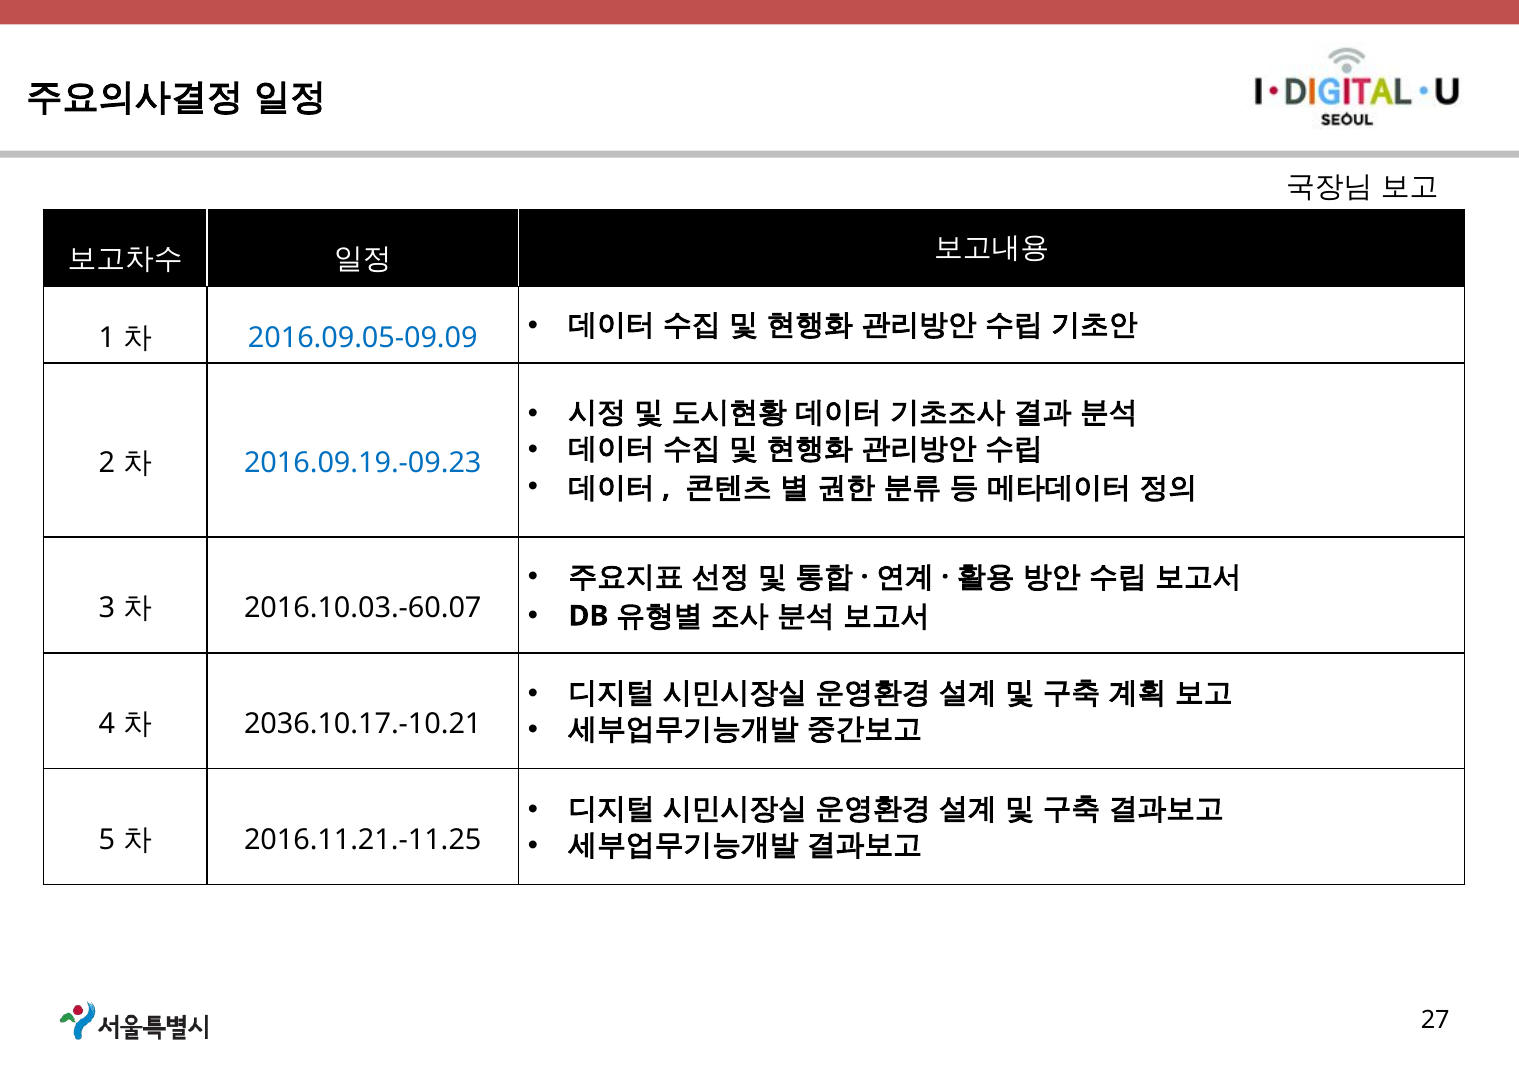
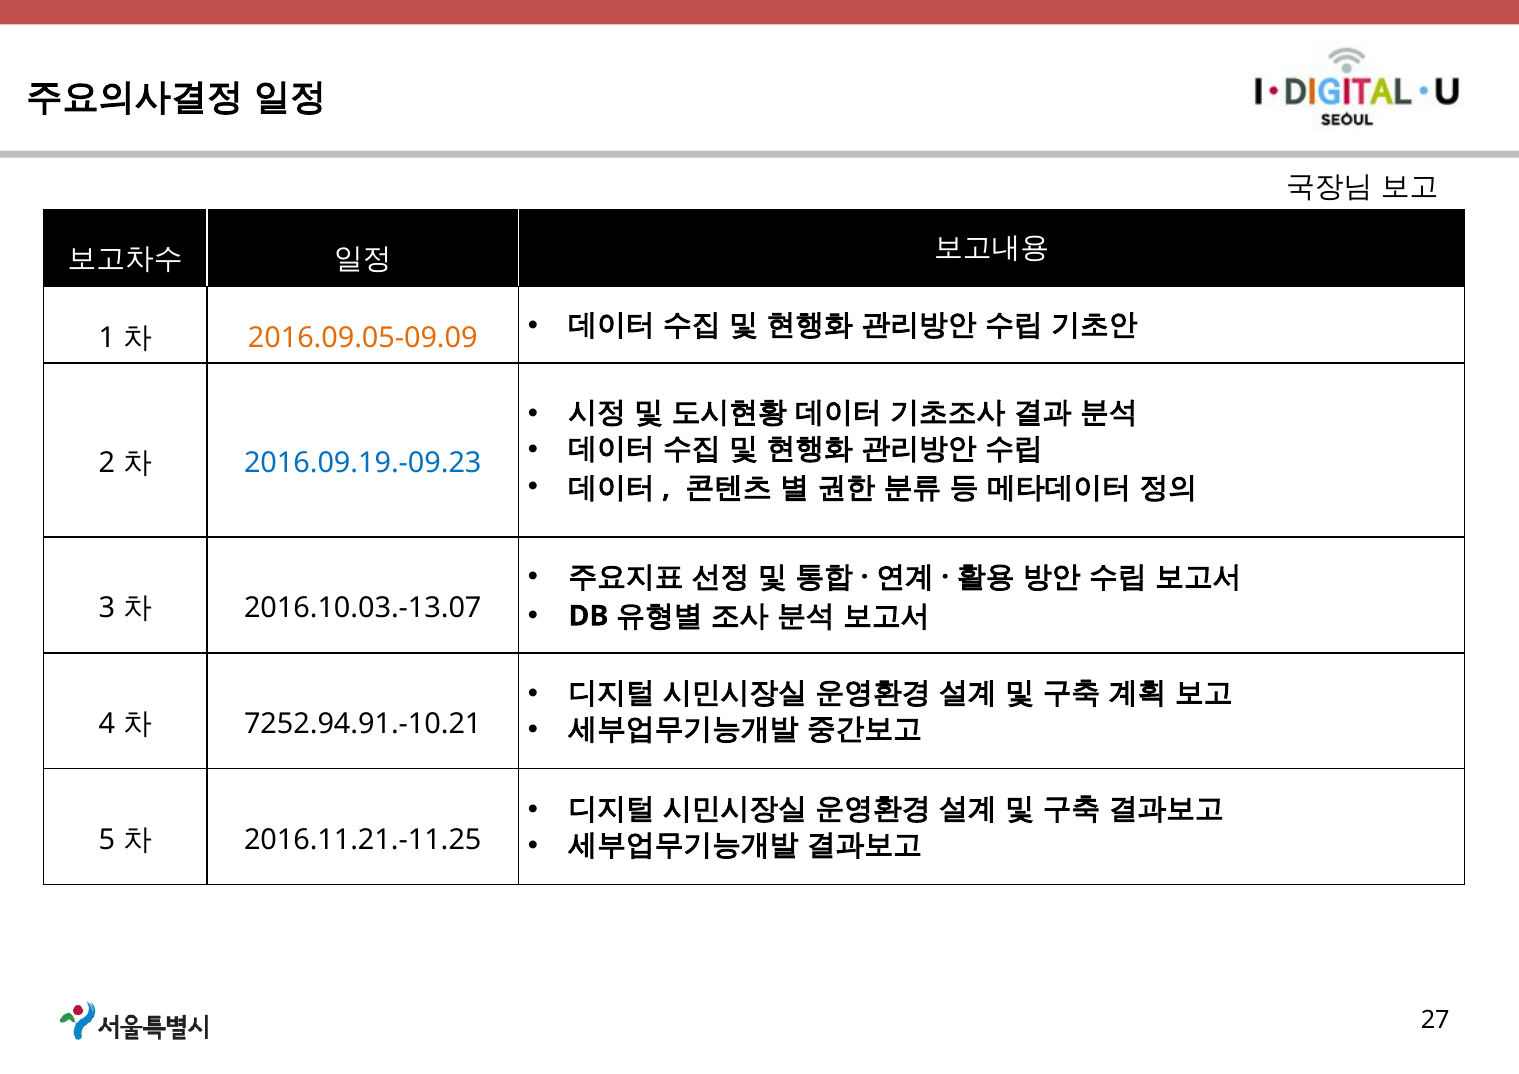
2016.09.05-09.09 colour: blue -> orange (363, 338)
2016.10.03.-60.07: 2016.10.03.-60.07 -> 2016.10.03.-13.07 (363, 608)
2036.10.17.-10.21: 2036.10.17.-10.21 -> 7252.94.91.-10.21 (363, 724)
